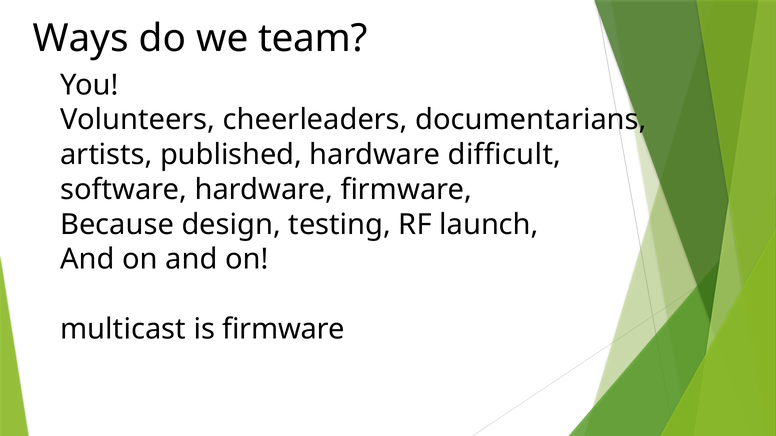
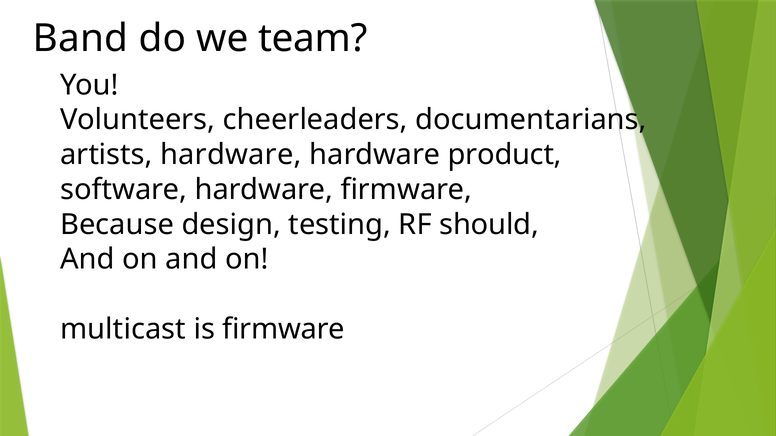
Ways: Ways -> Band (81, 39)
artists published: published -> hardware (231, 155)
difficult: difficult -> product (505, 155)
launch: launch -> should (489, 225)
